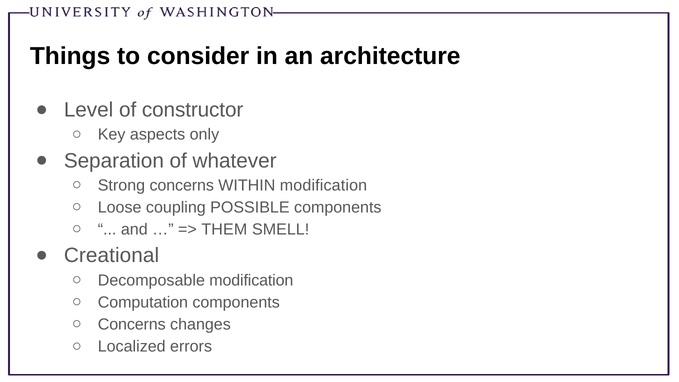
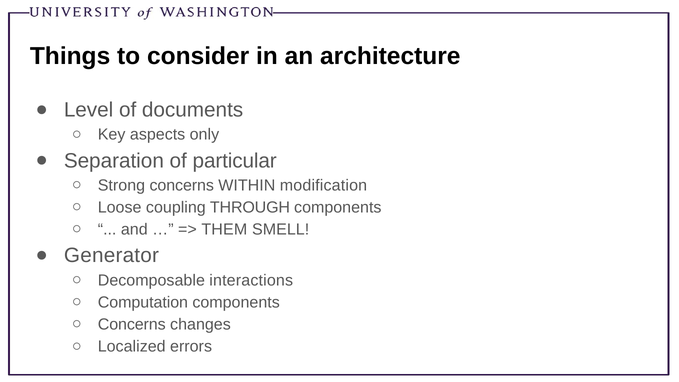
constructor: constructor -> documents (193, 110)
whatever: whatever -> particular (235, 161)
POSSIBLE: POSSIBLE -> THROUGH (250, 207)
Creational: Creational -> Generator (111, 256)
Decomposable modification: modification -> interactions (251, 280)
